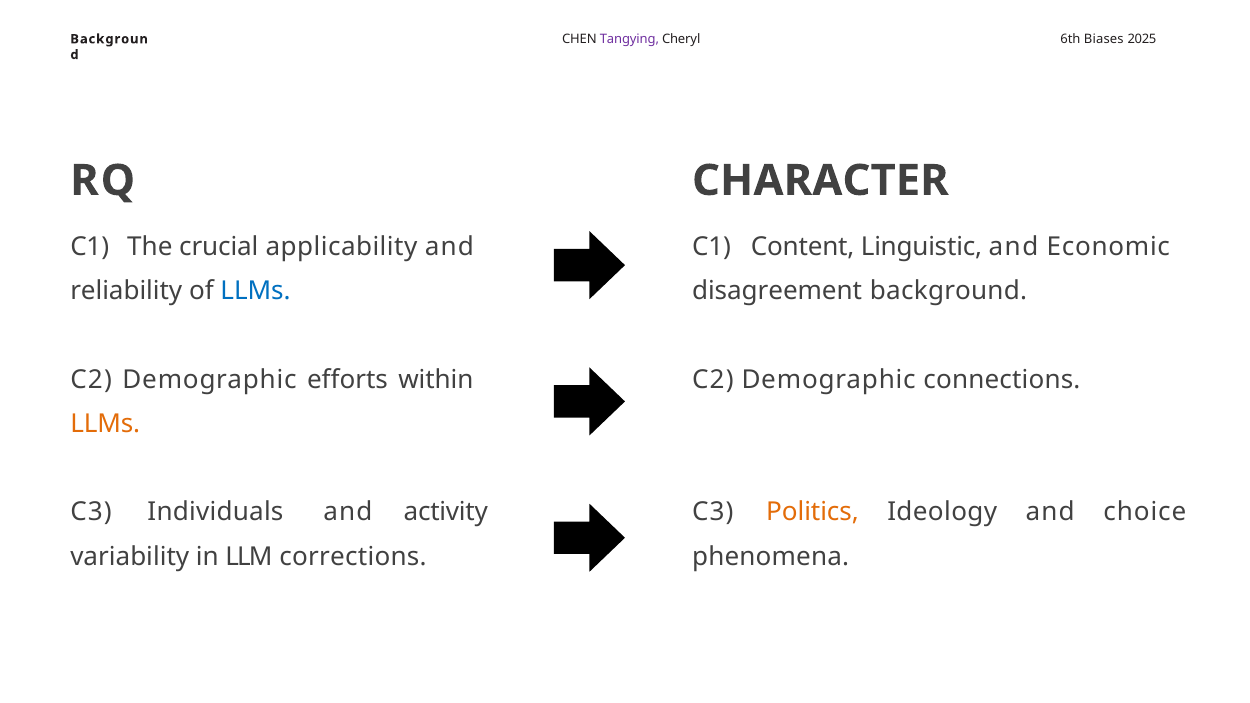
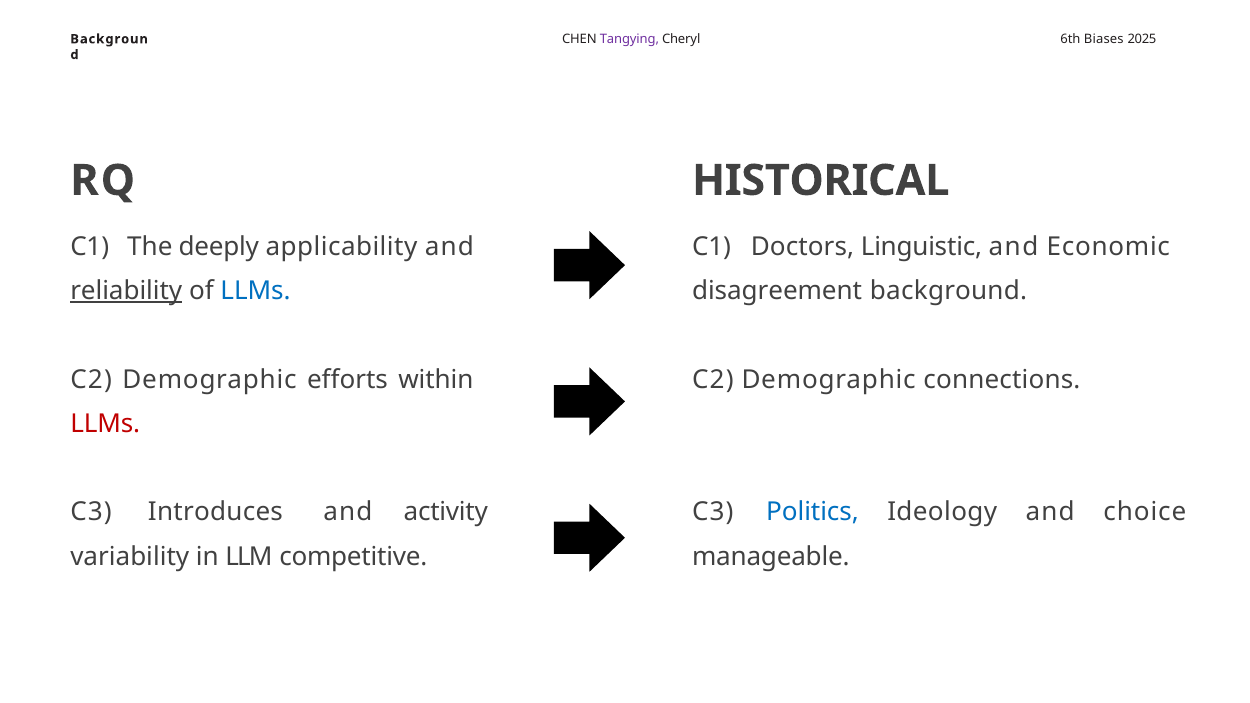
CHARACTER: CHARACTER -> HISTORICAL (821, 181)
crucial: crucial -> deeply (219, 247)
Content: Content -> Doctors (802, 247)
reliability underline: none -> present (126, 291)
LLMs colour: orange -> red (105, 424)
Individuals: Individuals -> Introduces (215, 512)
Politics colour: orange -> blue (813, 512)
corrections: corrections -> competitive (353, 557)
phenomena: phenomena -> manageable (771, 557)
